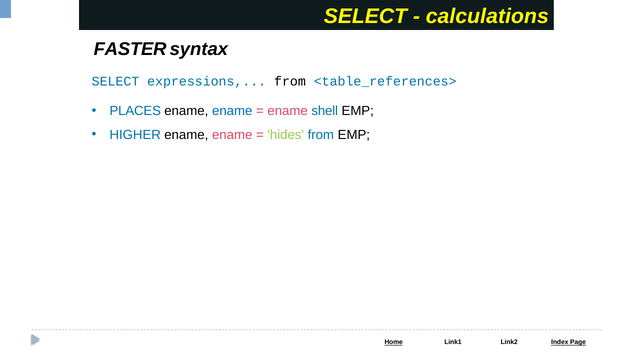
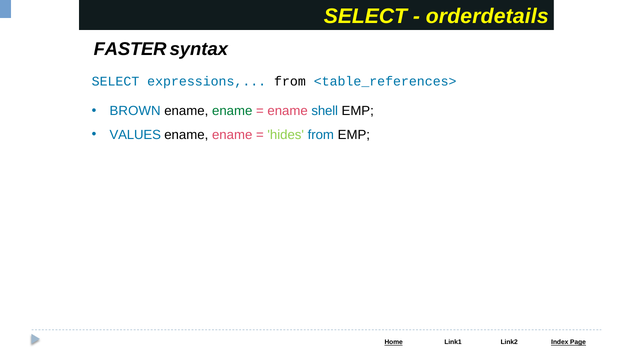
calculations: calculations -> orderdetails (487, 16)
PLACES: PLACES -> BROWN (135, 111)
ename colour: blue -> green (232, 111)
HIGHER: HIGHER -> VALUES (135, 135)
